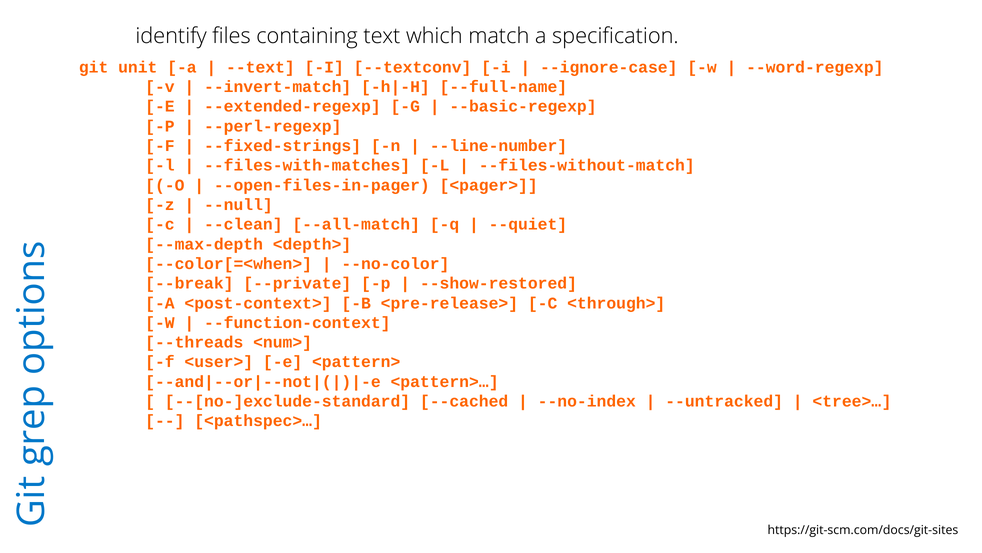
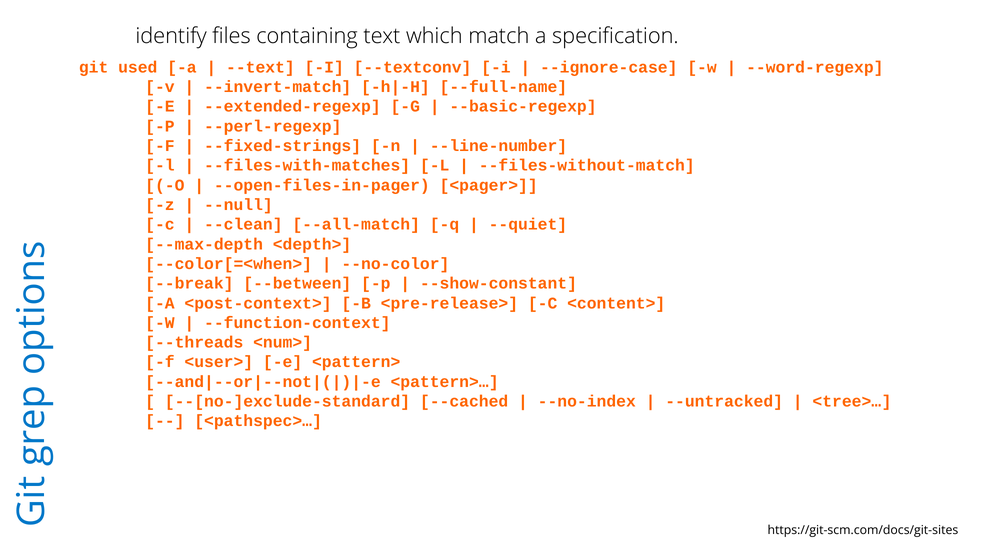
unit: unit -> used (138, 67)
--private: --private -> --between (297, 283)
--show-restored: --show-restored -> --show-constant (498, 283)
<through>: <through> -> <content> (616, 303)
